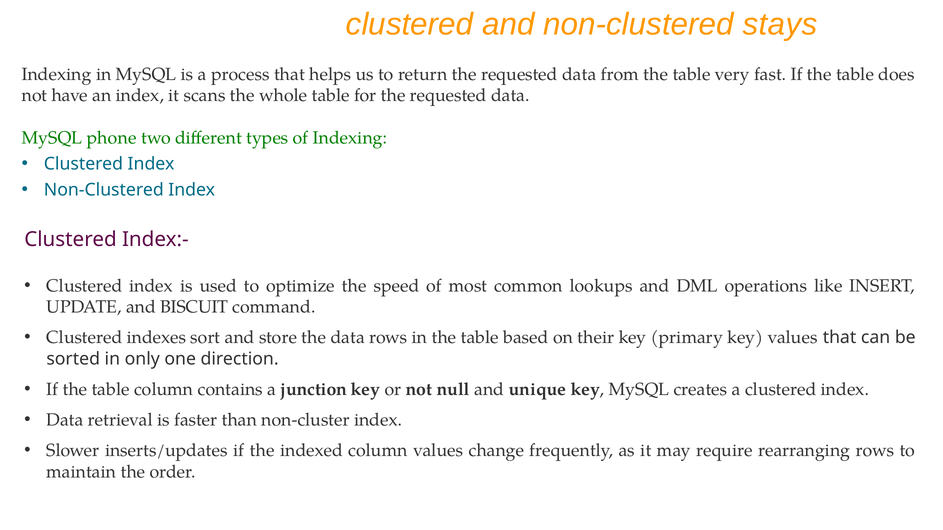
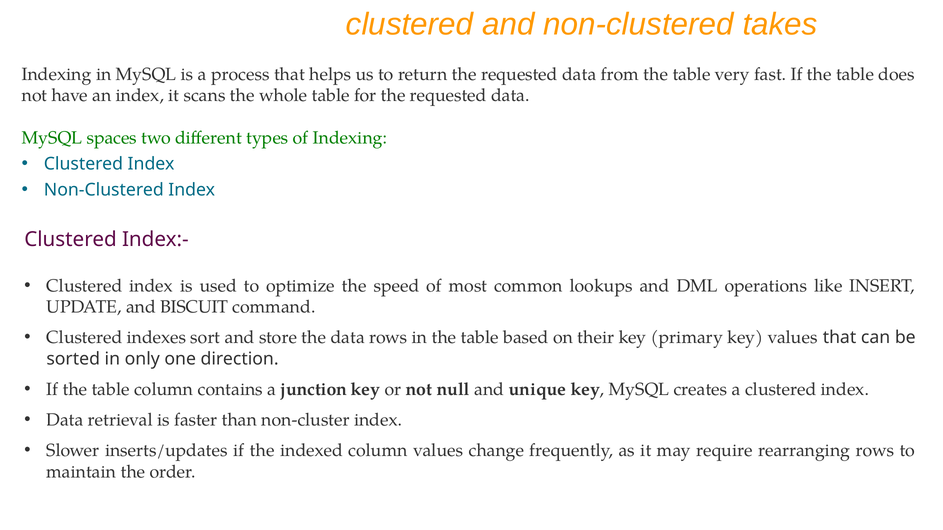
stays: stays -> takes (780, 25)
phone: phone -> spaces (112, 138)
